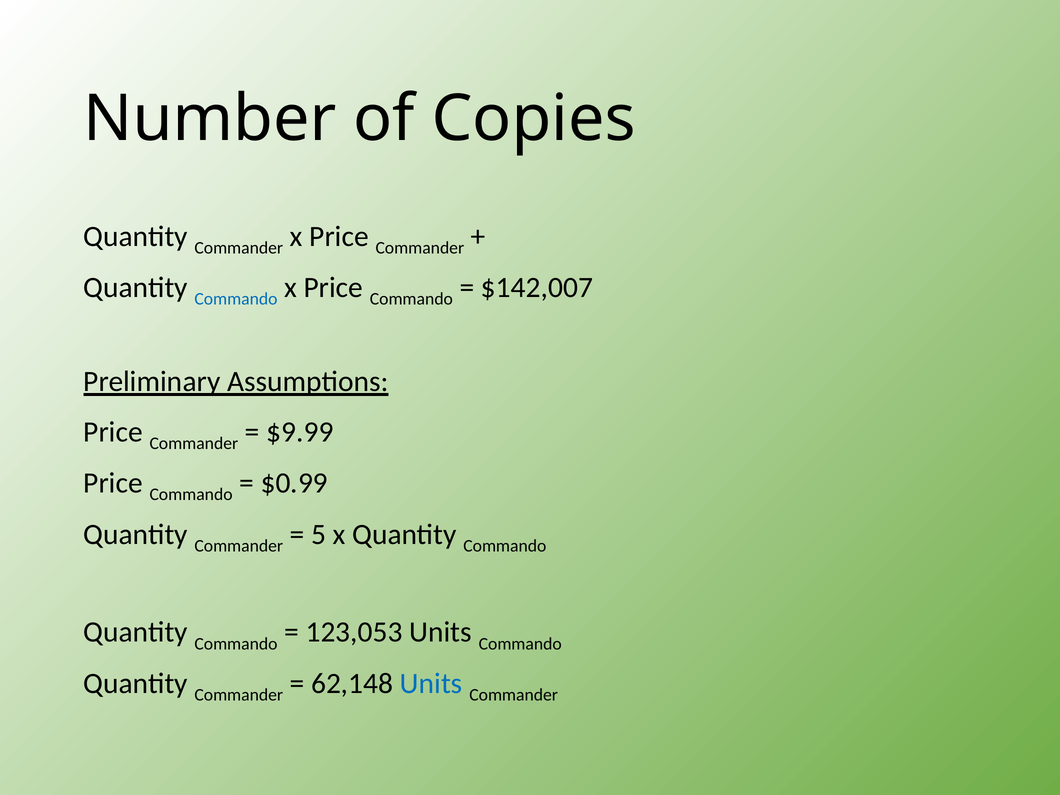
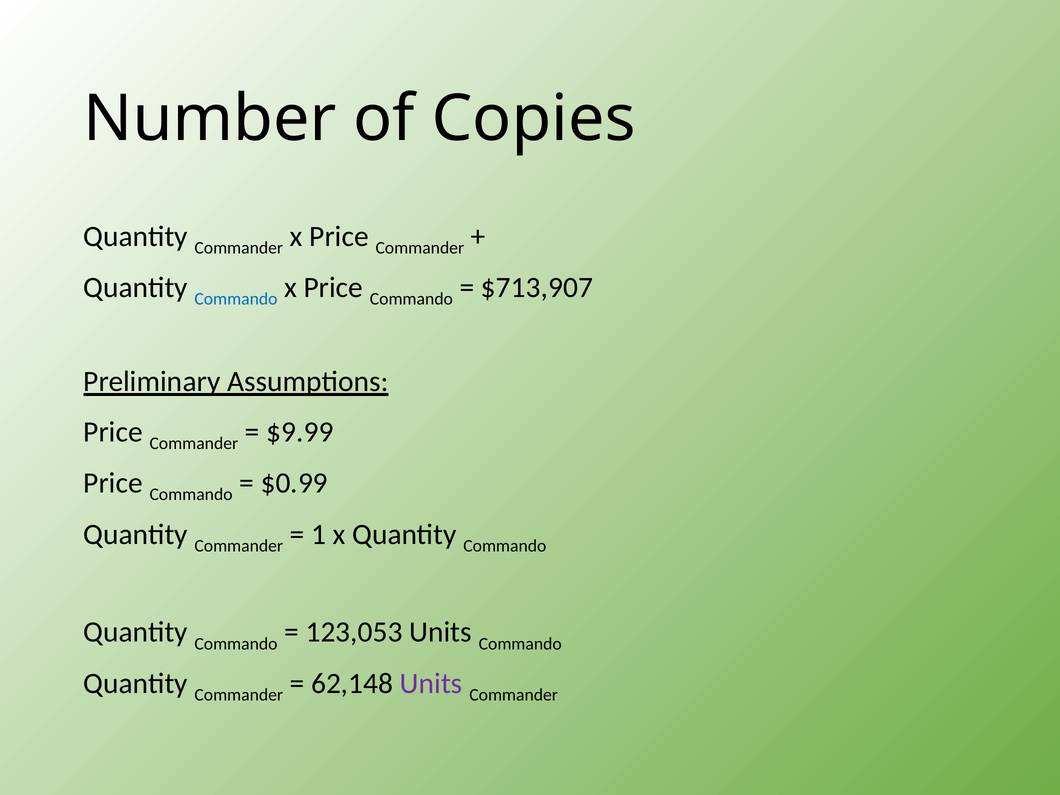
$142,007: $142,007 -> $713,907 (537, 288)
5: 5 -> 1 (319, 534)
Units colour: blue -> purple (431, 683)
